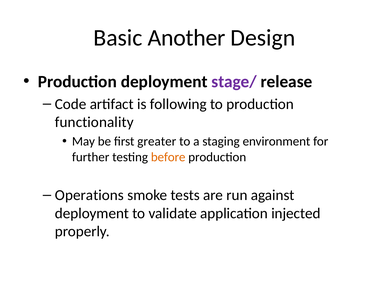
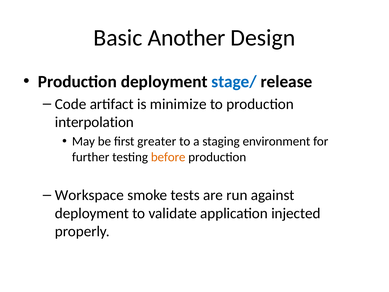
stage/ colour: purple -> blue (234, 82)
following: following -> minimize (178, 104)
functionality: functionality -> interpolation (94, 122)
Operations: Operations -> Workspace (89, 195)
